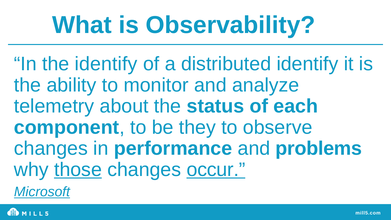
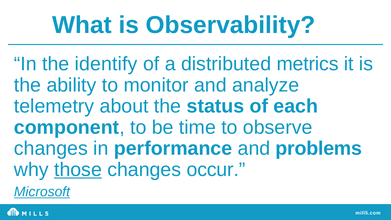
distributed identify: identify -> metrics (308, 64)
they: they -> time (197, 127)
occur underline: present -> none (216, 170)
